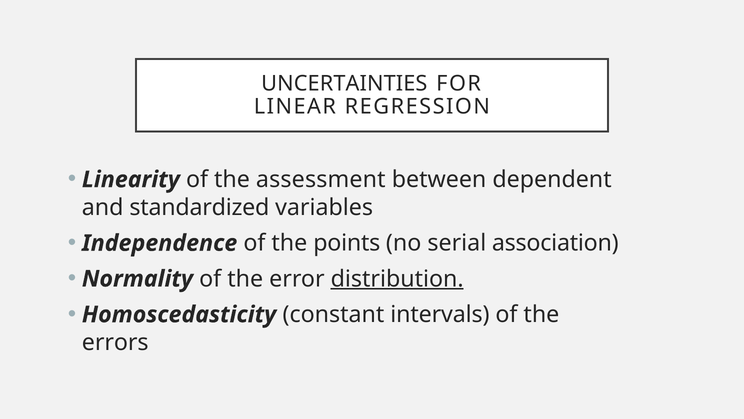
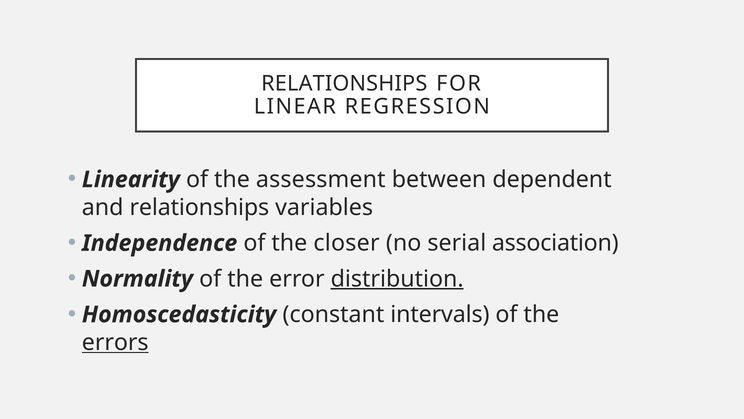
UNCERTAINTIES: UNCERTAINTIES -> RELATIONSHIPS (344, 83)
and standardized: standardized -> relationships (199, 207)
points: points -> closer (347, 243)
errors underline: none -> present (115, 342)
